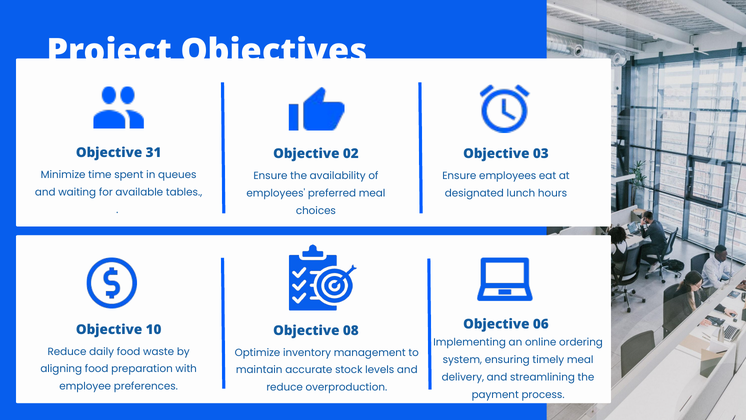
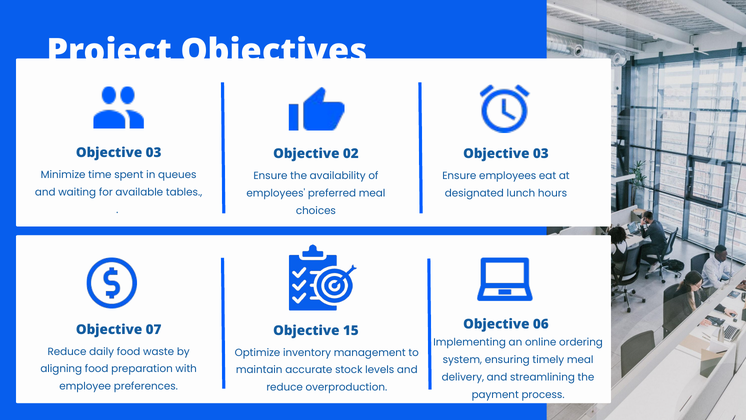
31: 31 -> 03 (154, 153)
10: 10 -> 07 (154, 329)
08: 08 -> 15 (351, 330)
